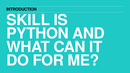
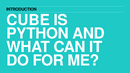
SKILL: SKILL -> CUBE (28, 20)
